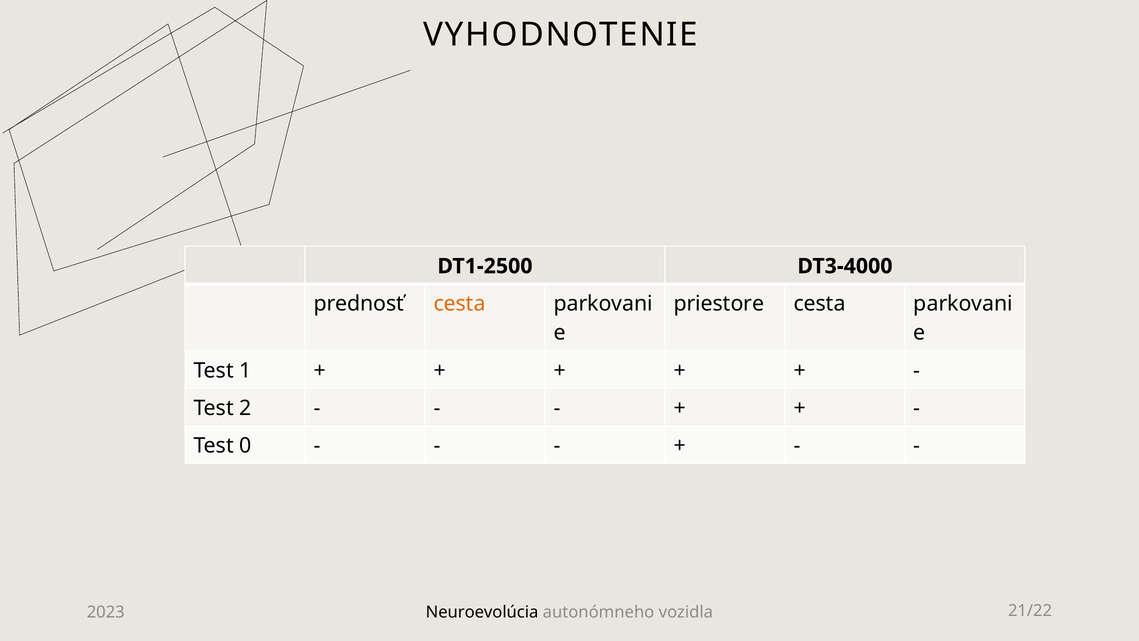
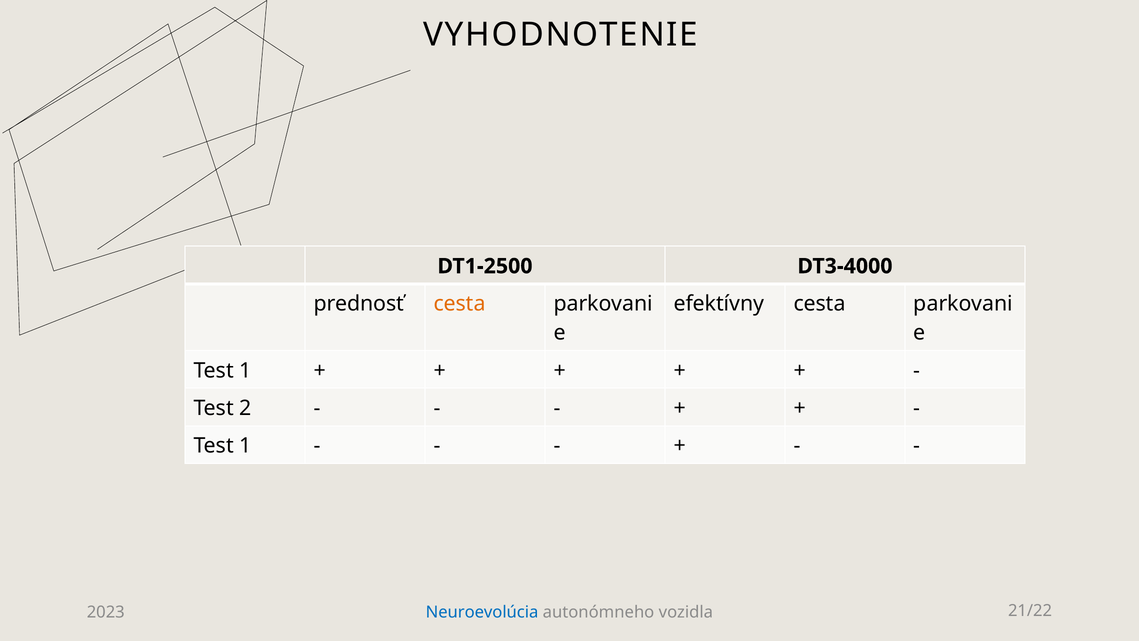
priestore: priestore -> efektívny (719, 304)
0: 0 -> 1 (245, 446)
Neuroevolúcia colour: black -> blue (482, 612)
